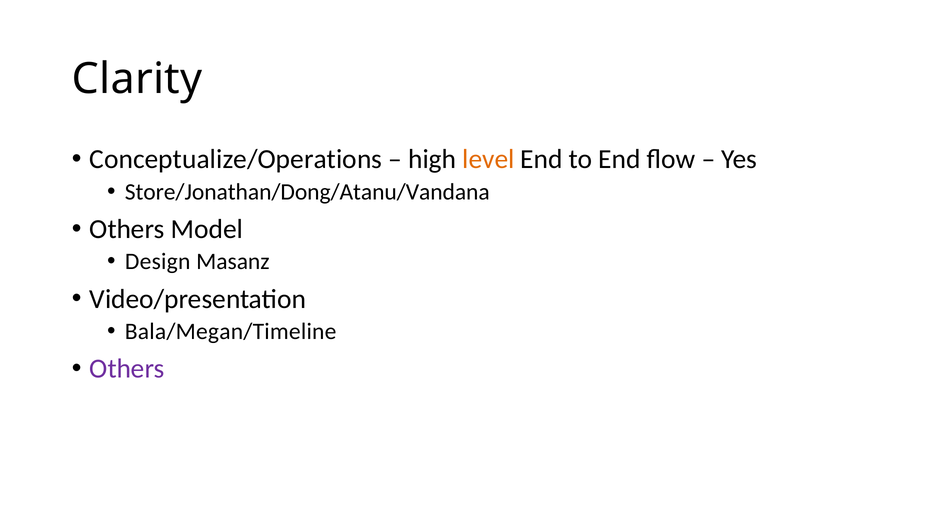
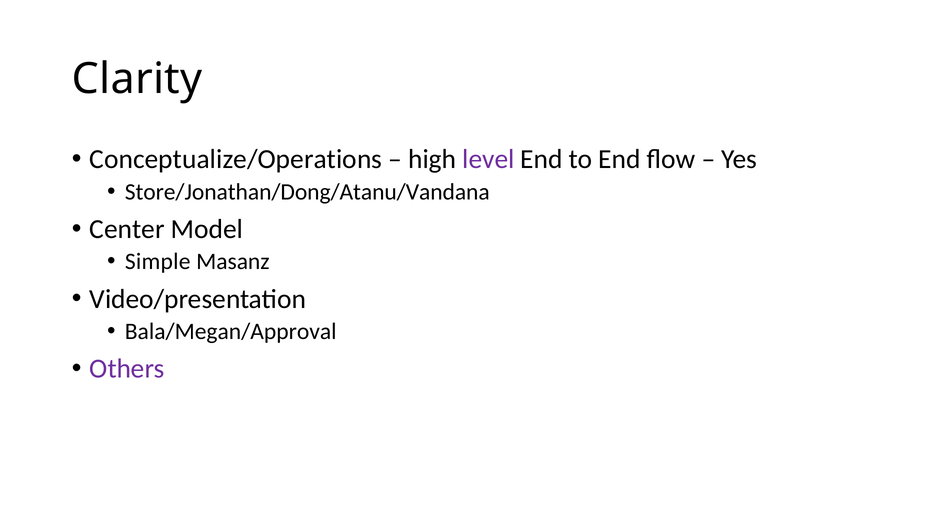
level colour: orange -> purple (488, 159)
Others: Others -> Center (127, 229)
Design: Design -> Simple (158, 262)
Bala/Megan/Timeline: Bala/Megan/Timeline -> Bala/Megan/Approval (231, 331)
